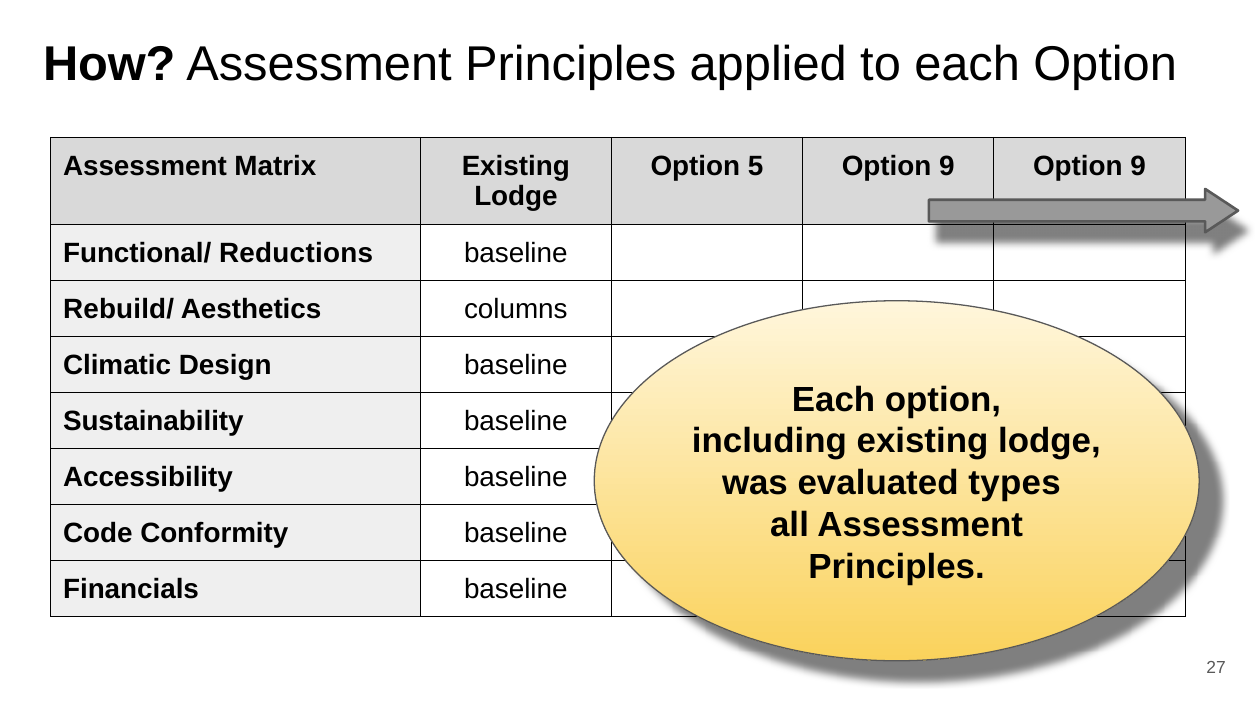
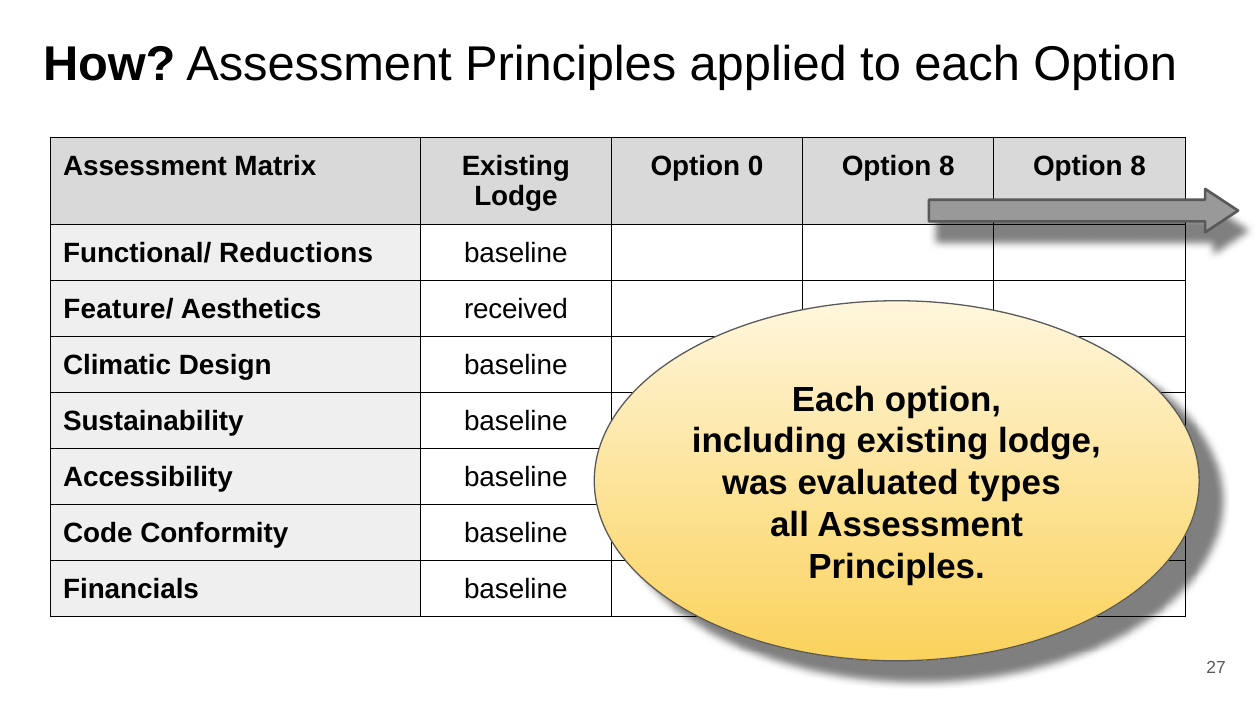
5: 5 -> 0 (756, 166)
9: 9 -> 8 (947, 166)
9: 9 -> 8 (1138, 166)
Rebuild/: Rebuild/ -> Feature/ (119, 309)
columns: columns -> received (516, 309)
